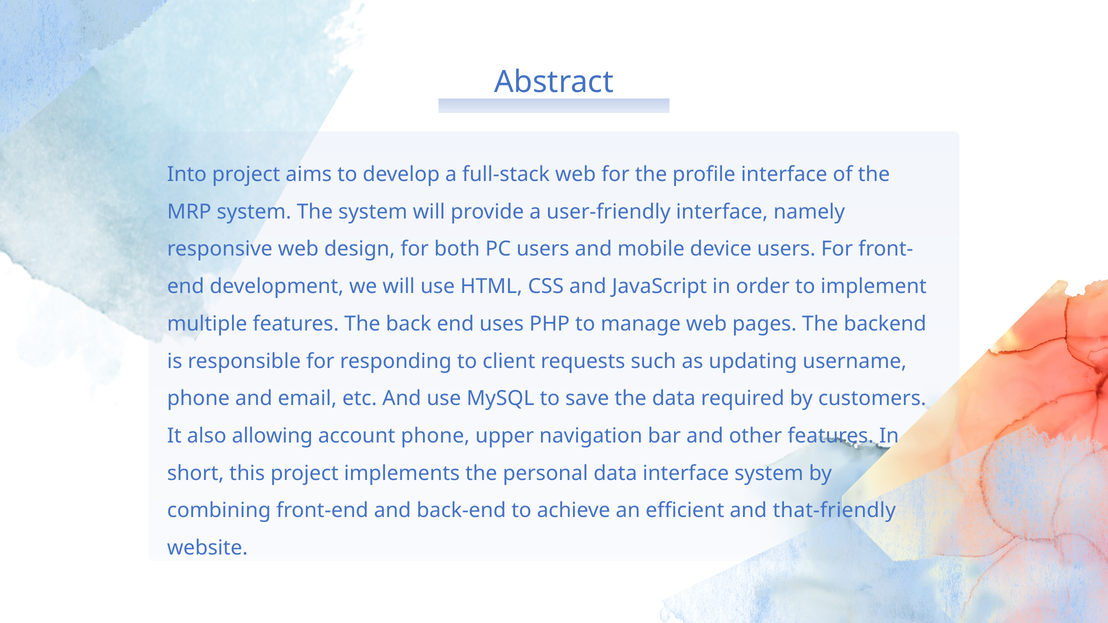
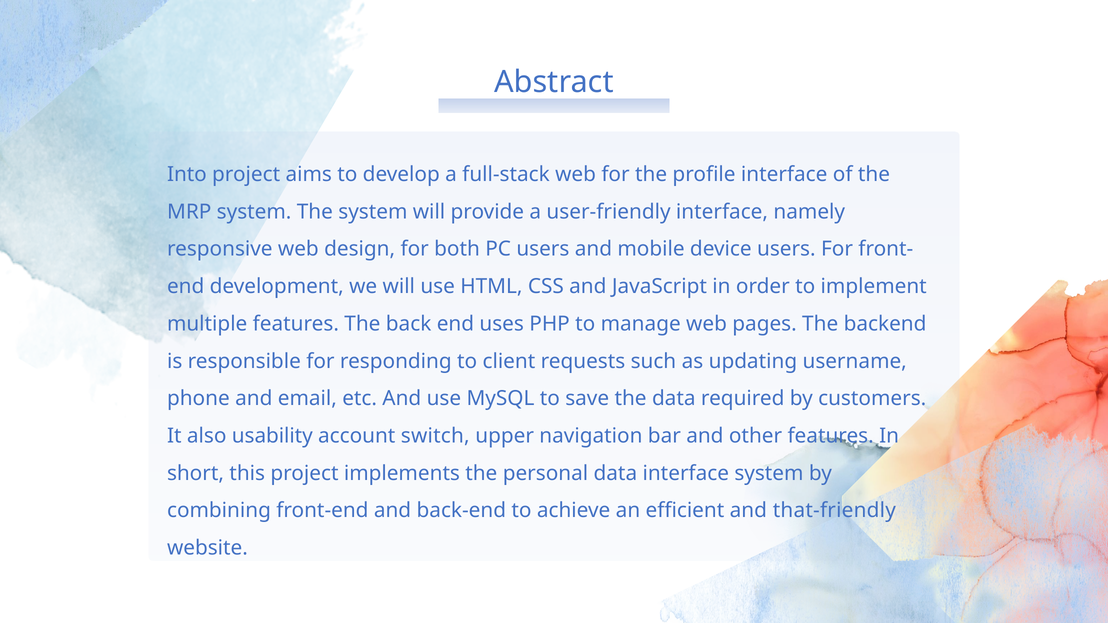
allowing: allowing -> usability (272, 436)
account phone: phone -> switch (435, 436)
